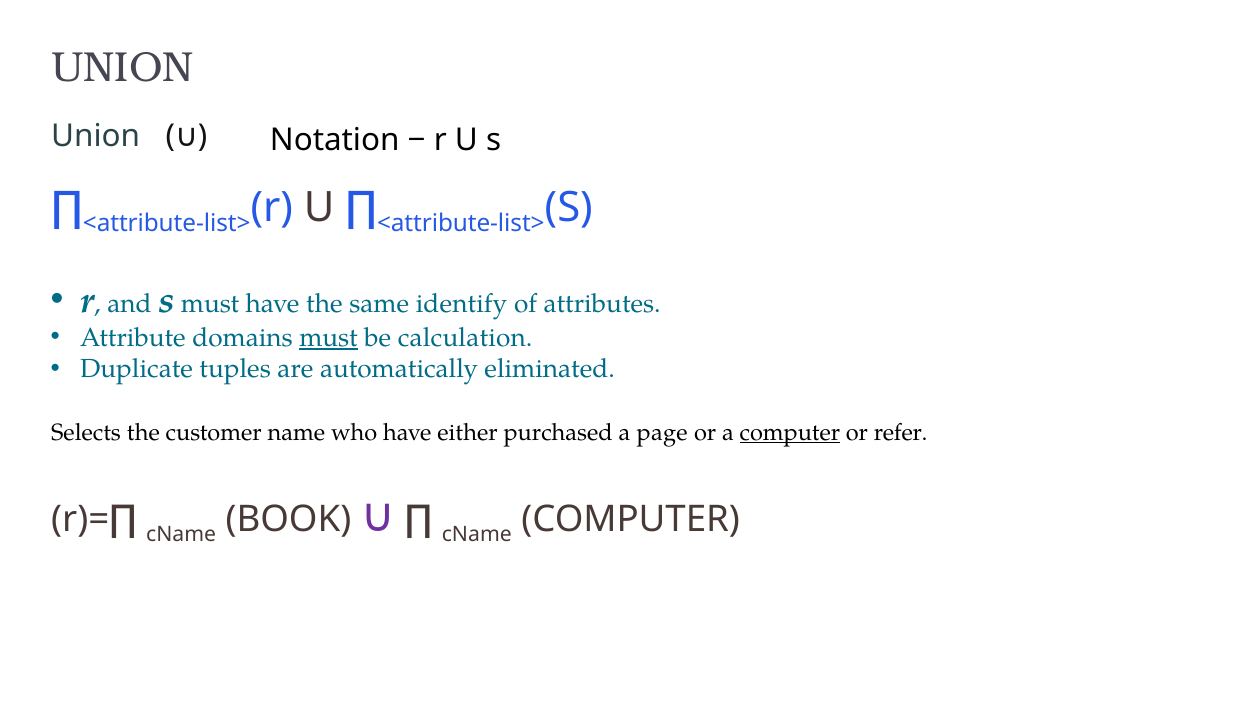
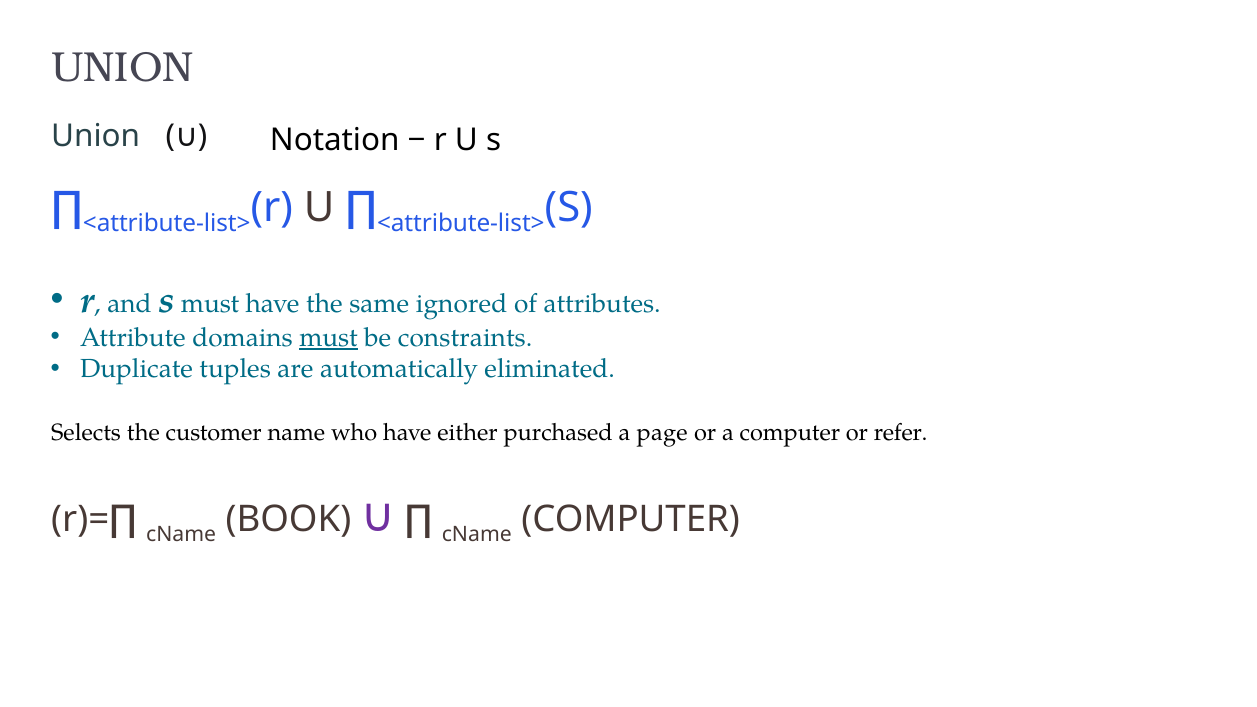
identify: identify -> ignored (462, 304)
calculation: calculation -> constraints (465, 338)
computer underline: present -> none (790, 432)
